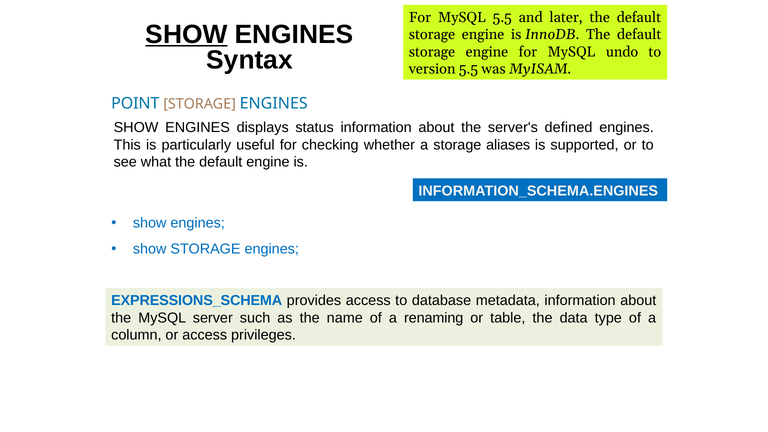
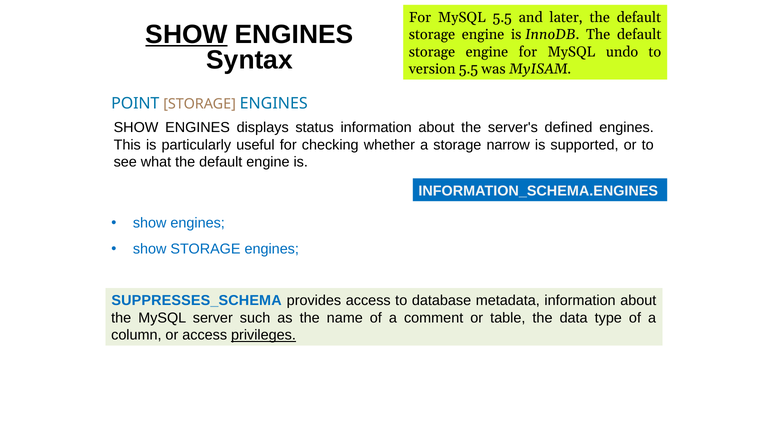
aliases: aliases -> narrow (508, 145)
EXPRESSIONS_SCHEMA: EXPRESSIONS_SCHEMA -> SUPPRESSES_SCHEMA (197, 301)
renaming: renaming -> comment (434, 318)
privileges underline: none -> present (263, 335)
